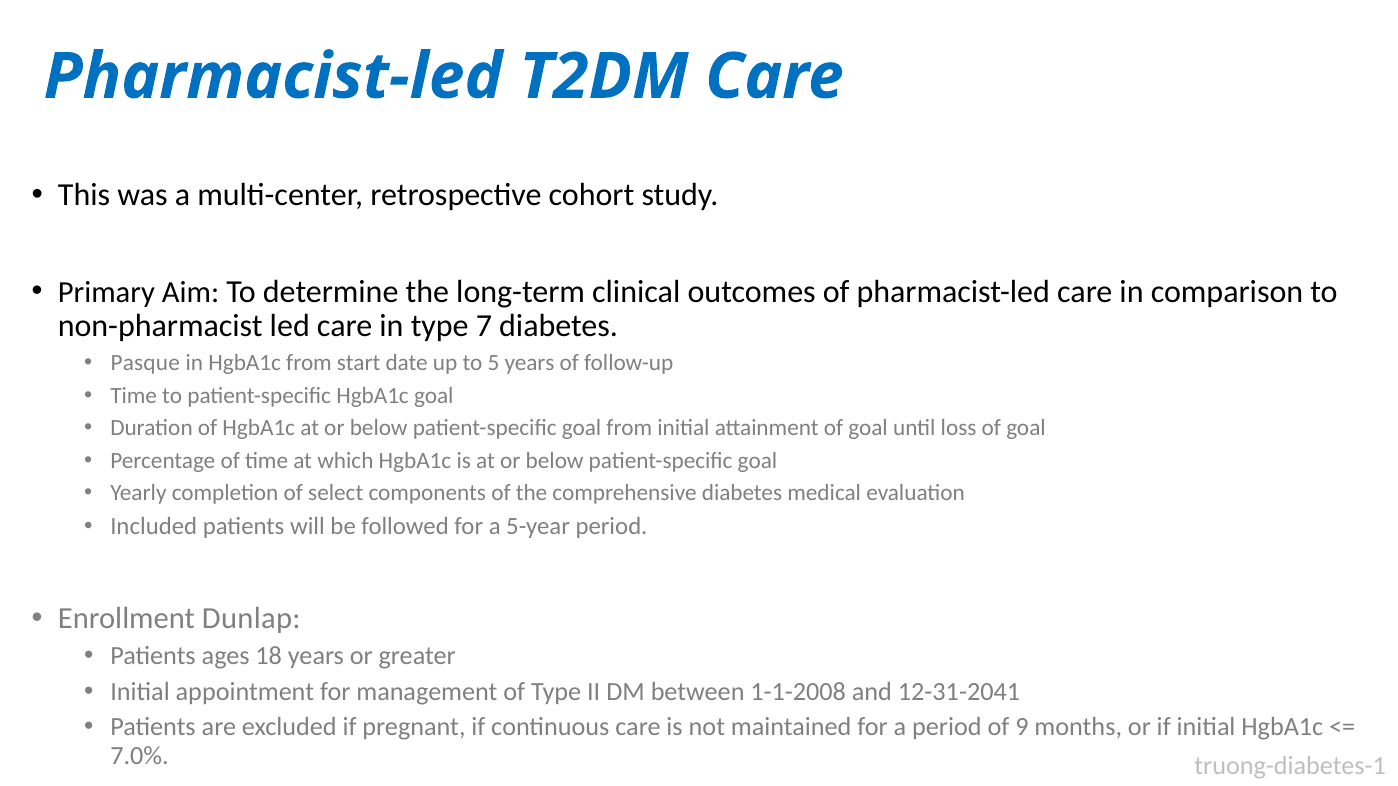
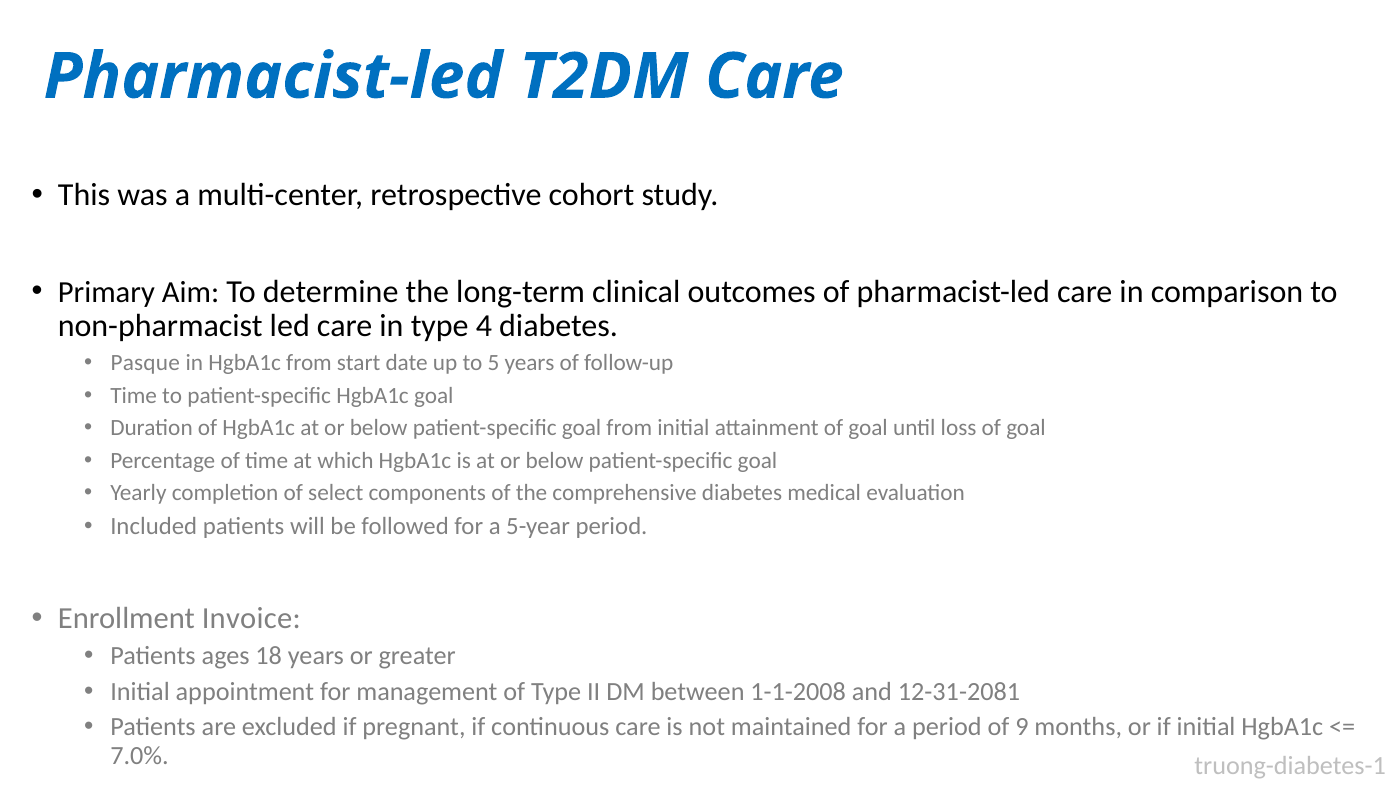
7: 7 -> 4 (484, 326)
Dunlap: Dunlap -> Invoice (251, 618)
12-31-2041: 12-31-2041 -> 12-31-2081 (959, 692)
